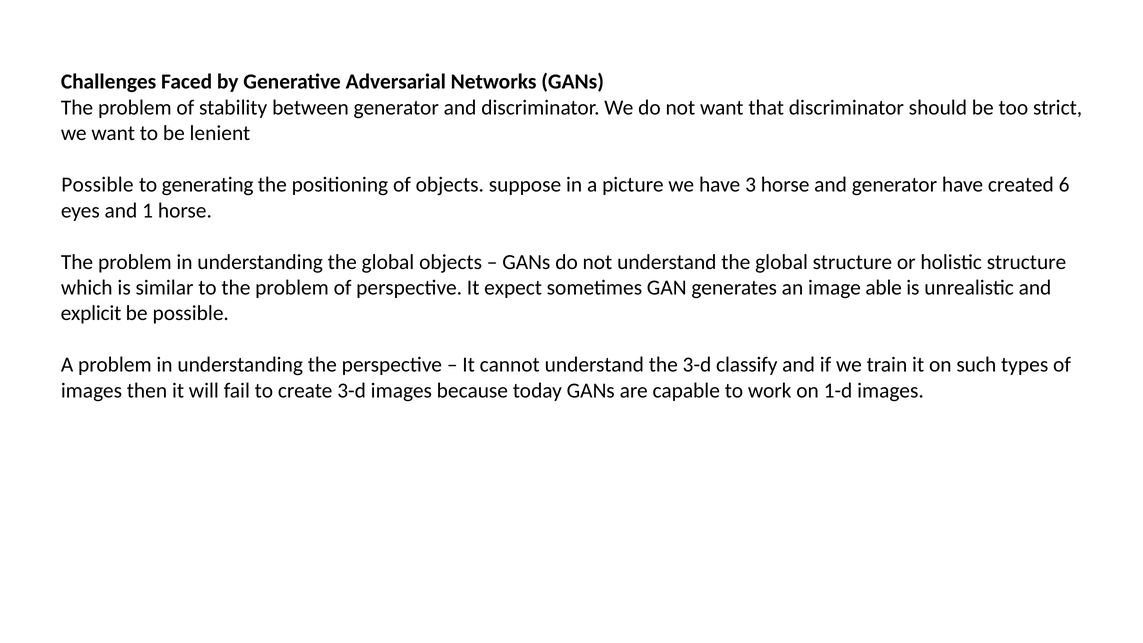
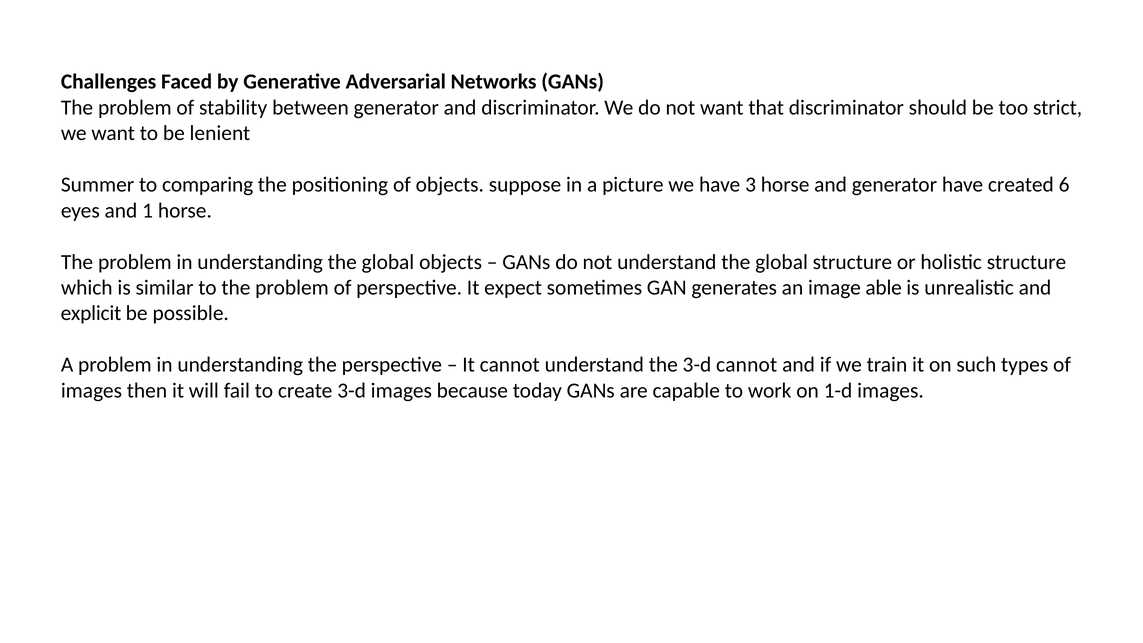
Possible: Possible -> Summer (98, 185)
generating: generating -> comparing (208, 185)
3-d classify: classify -> cannot (747, 365)
